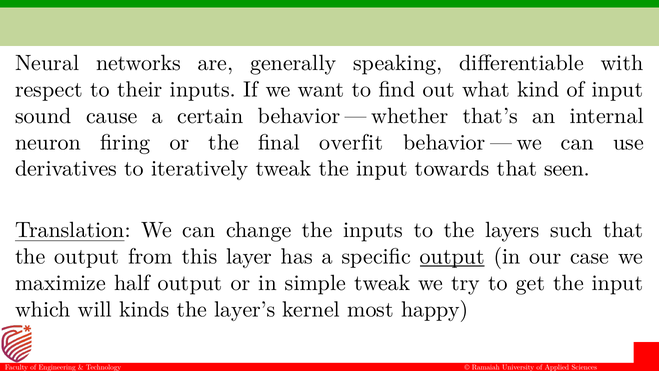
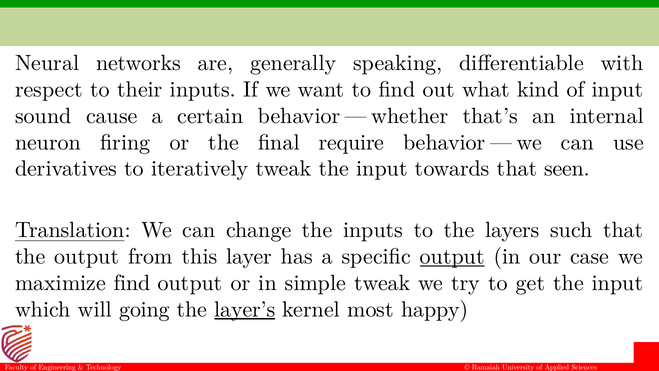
overfit: overfit -> require (351, 142)
maximize half: half -> find (132, 283)
kinds: kinds -> going (144, 309)
layer’s underline: none -> present (245, 309)
